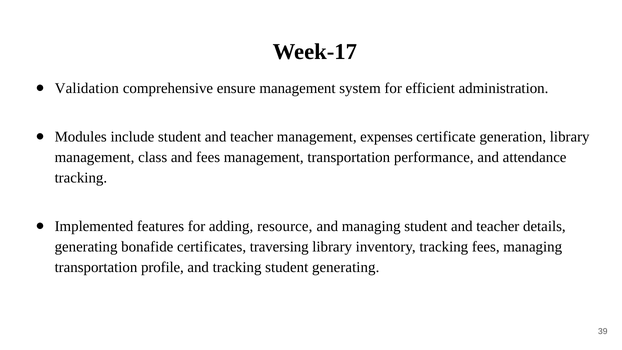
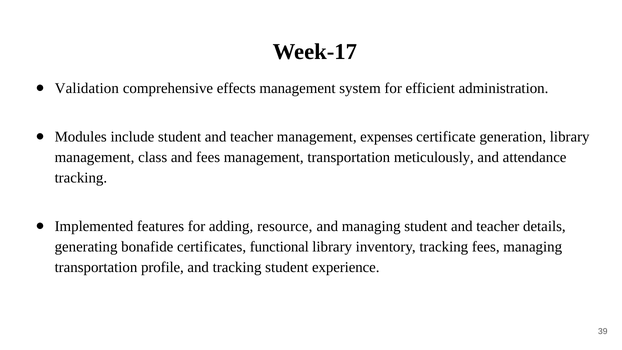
ensure: ensure -> effects (236, 88)
performance: performance -> meticulously (434, 157)
traversing: traversing -> functional (279, 247)
student generating: generating -> experience (346, 267)
